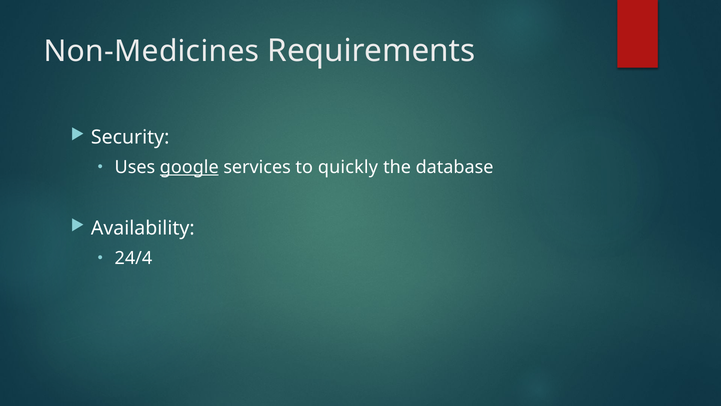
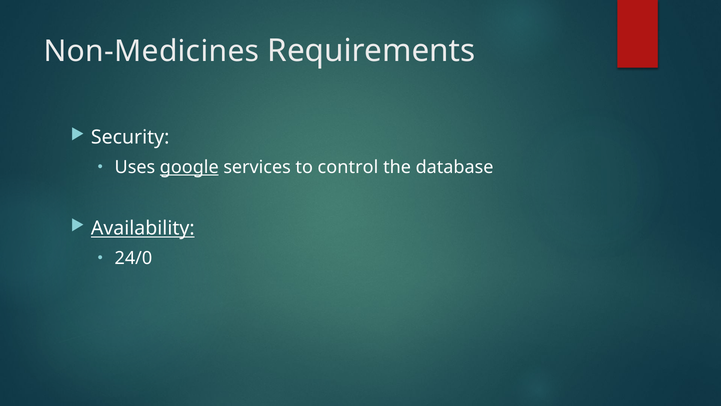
quickly: quickly -> control (348, 167)
Availability underline: none -> present (143, 228)
24/4: 24/4 -> 24/0 (133, 258)
